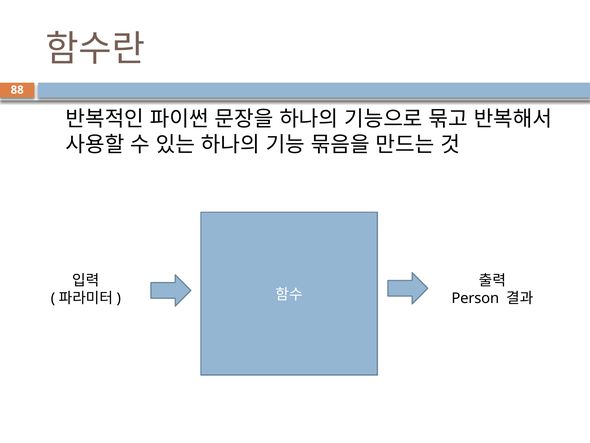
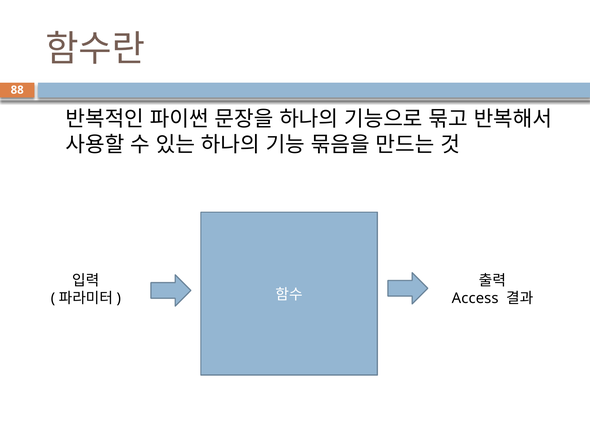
Person: Person -> Access (475, 298)
